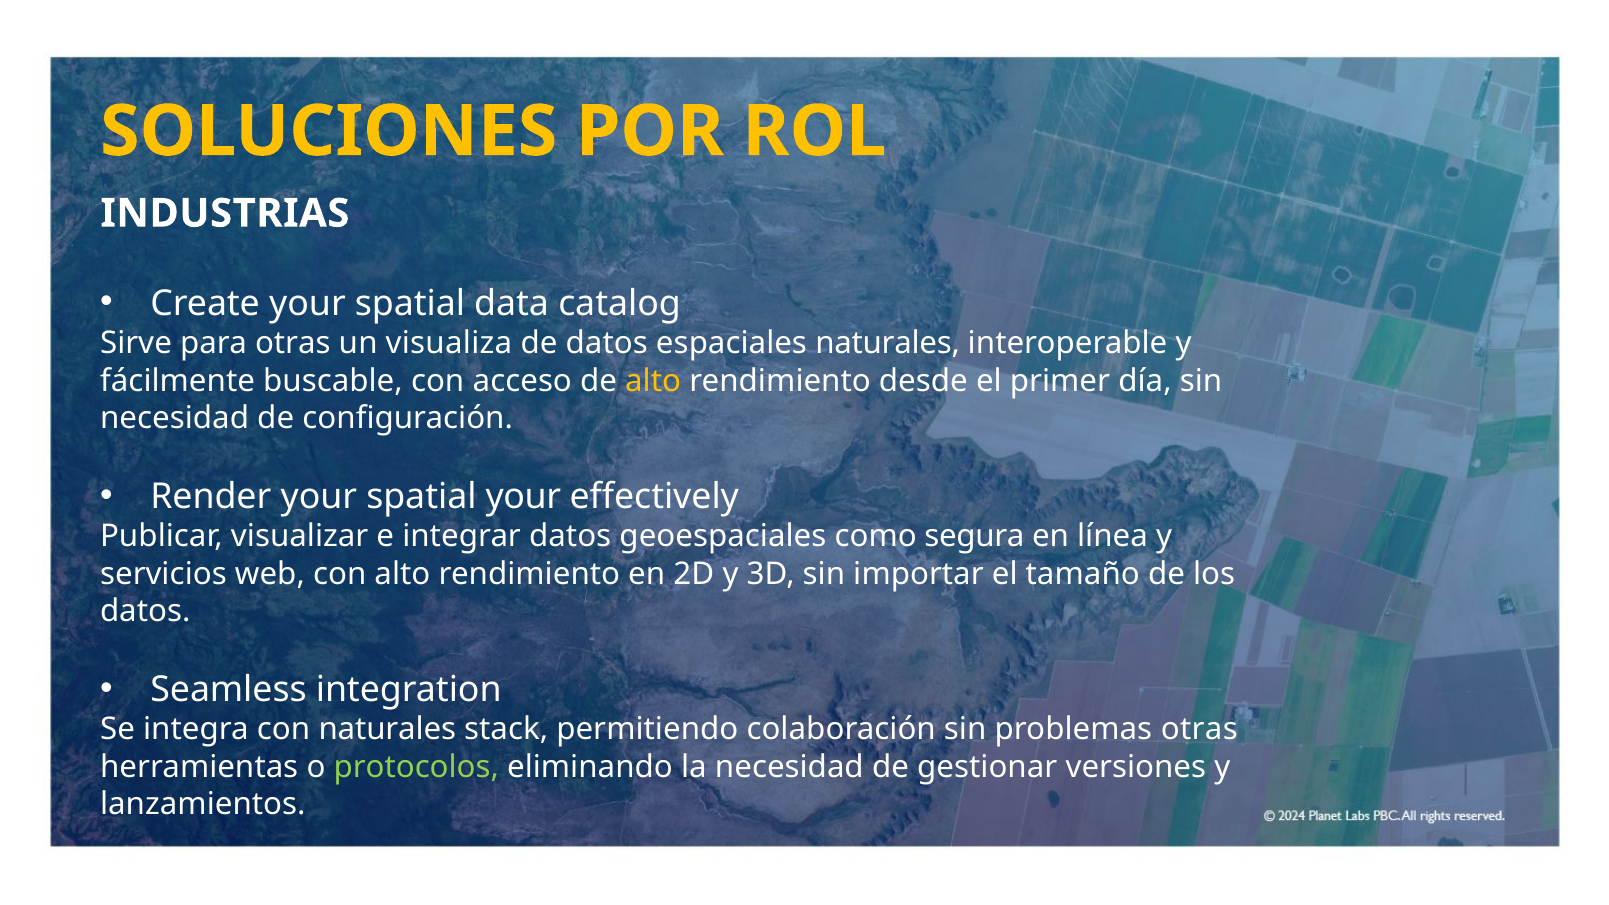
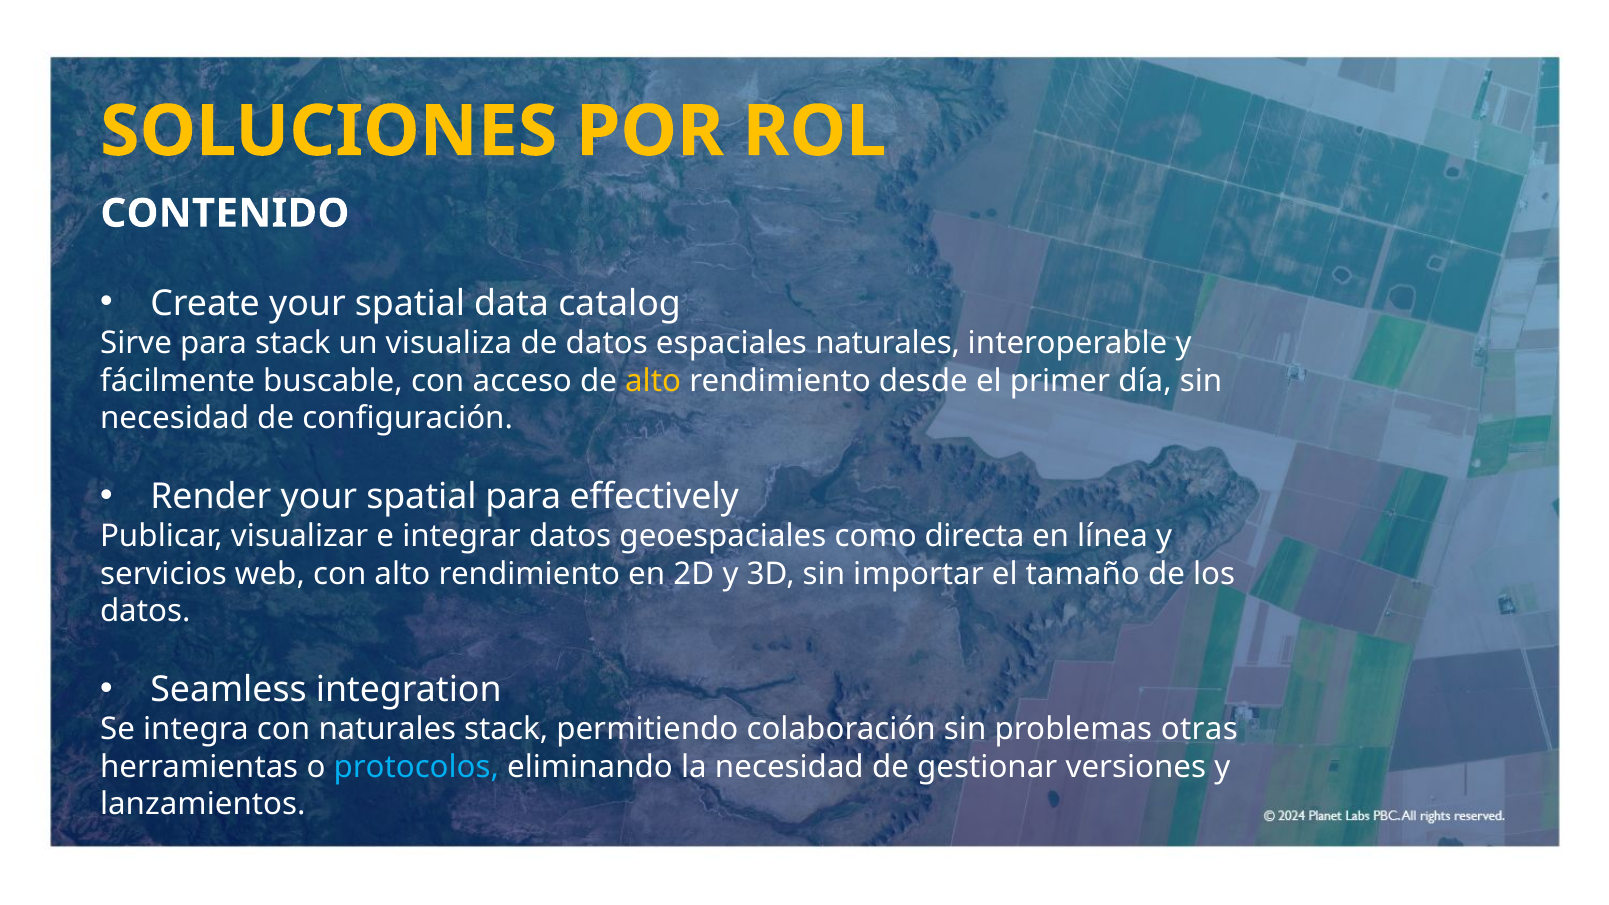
INDUSTRIAS: INDUSTRIAS -> CONTENIDO (225, 213)
para otras: otras -> stack (293, 343)
spatial your: your -> para (523, 496)
segura: segura -> directa (974, 536)
protocolos colour: light green -> light blue (416, 767)
